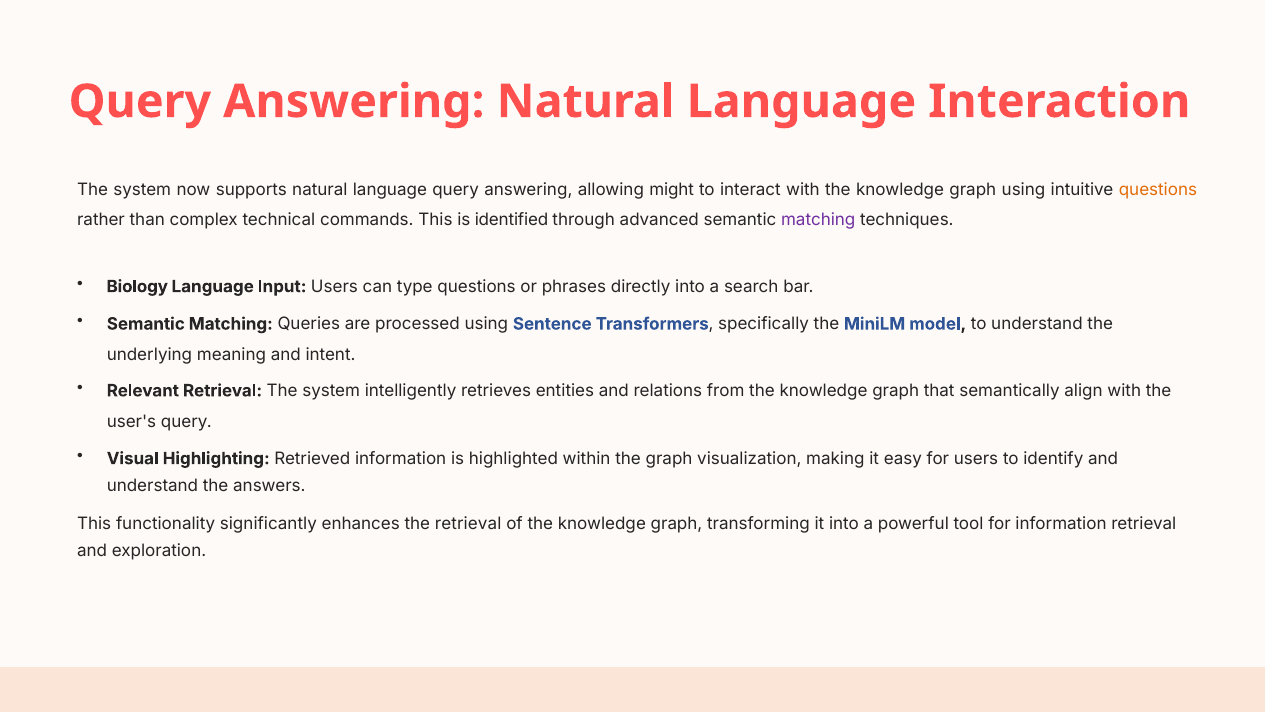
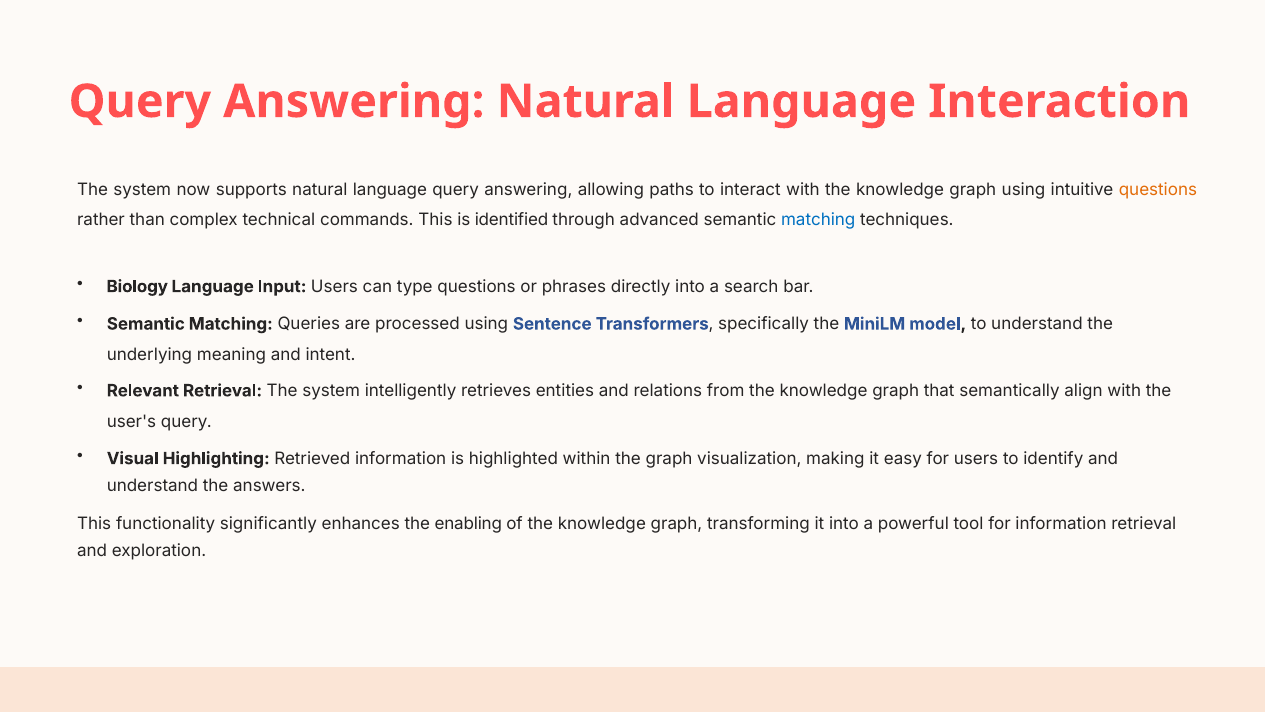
might: might -> paths (672, 189)
matching colour: purple -> blue (818, 220)
the retrieval: retrieval -> enabling (468, 523)
